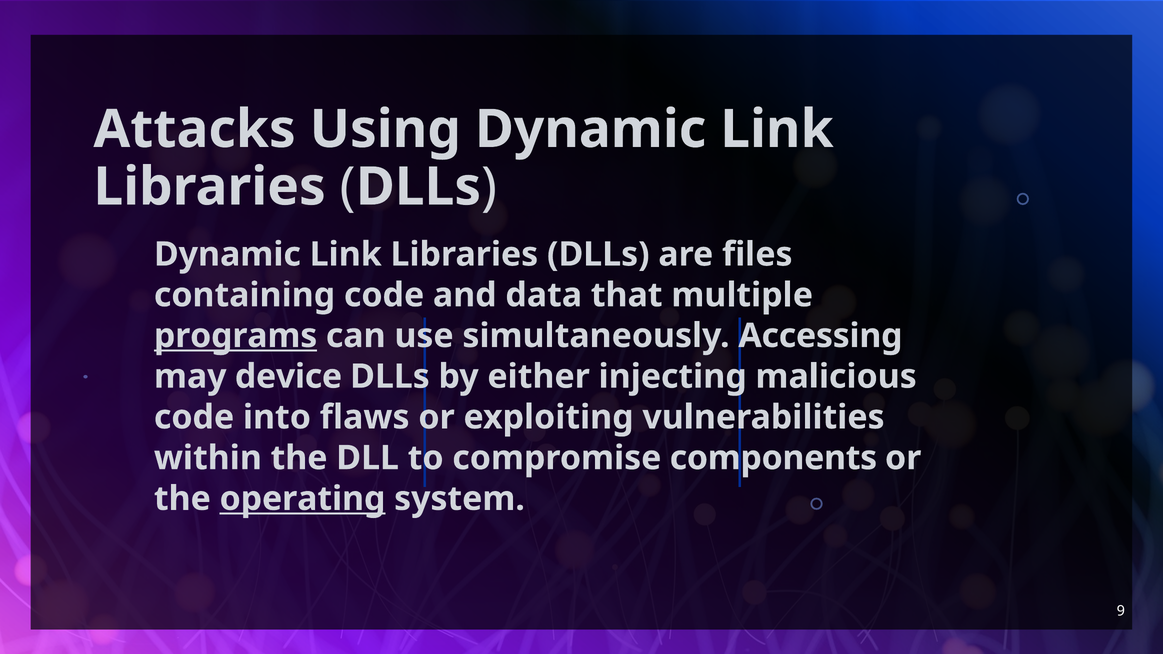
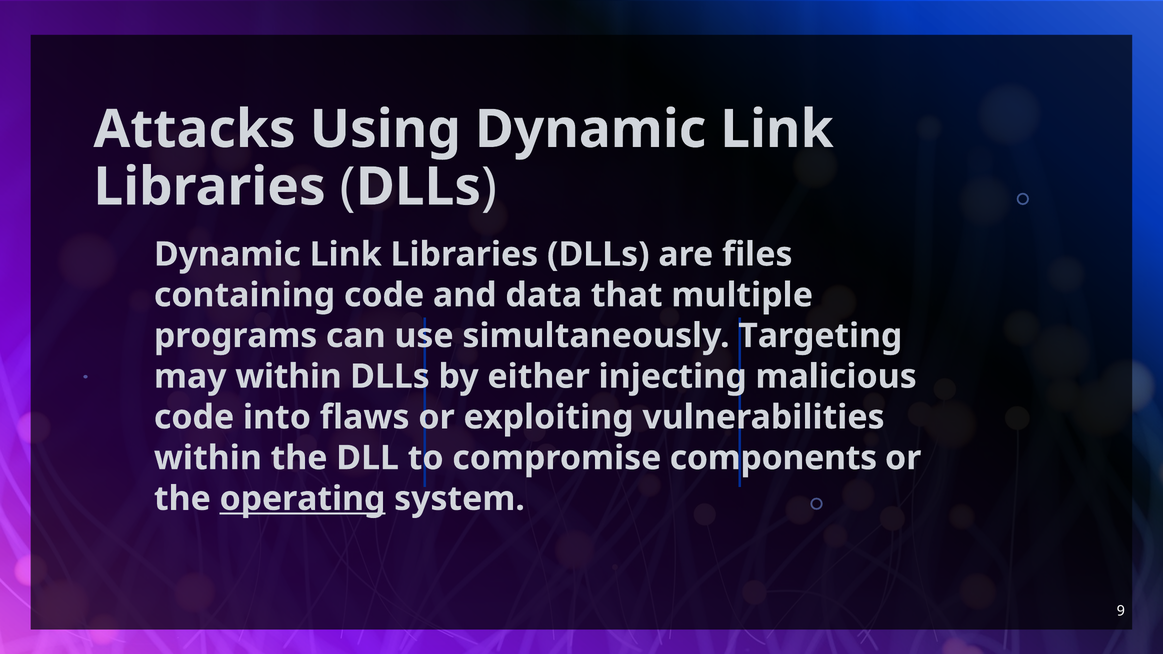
programs underline: present -> none (236, 336)
Accessing: Accessing -> Targeting (820, 336)
may device: device -> within (289, 377)
